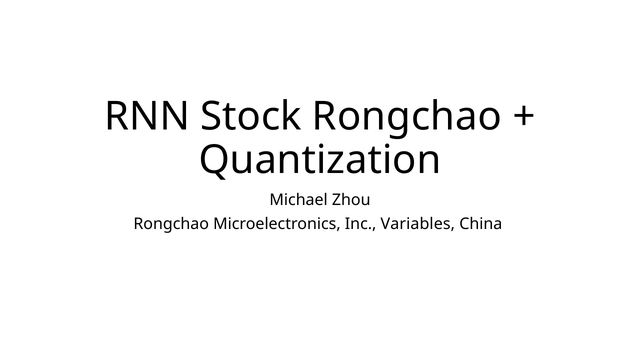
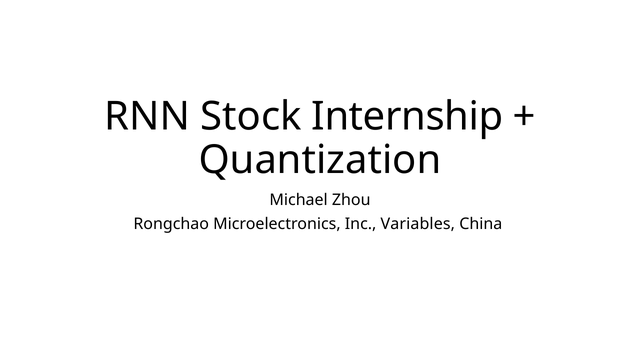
Stock Rongchao: Rongchao -> Internship (407, 117)
